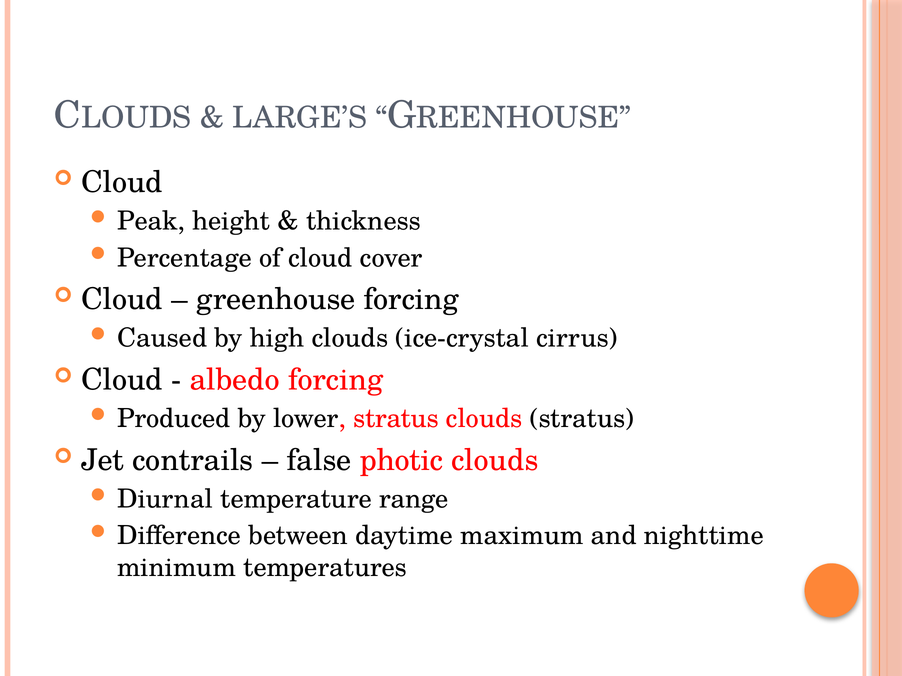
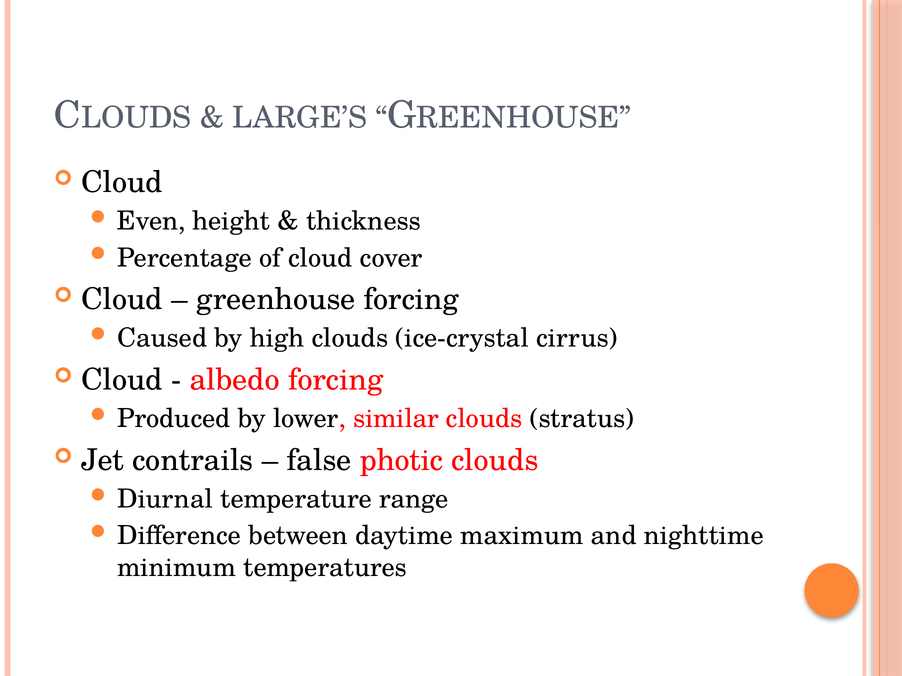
Peak: Peak -> Even (151, 221)
lower stratus: stratus -> similar (396, 419)
